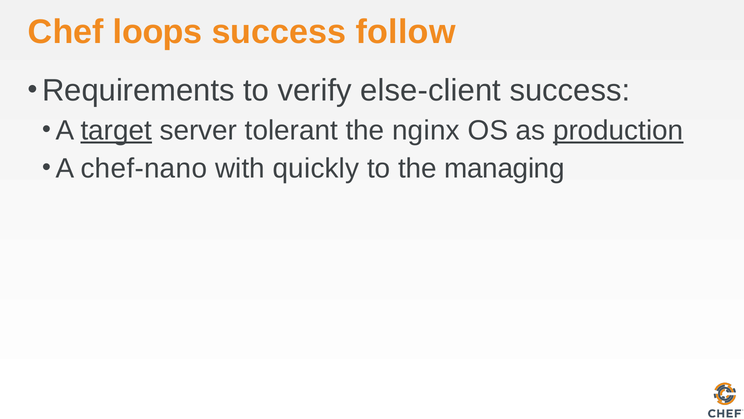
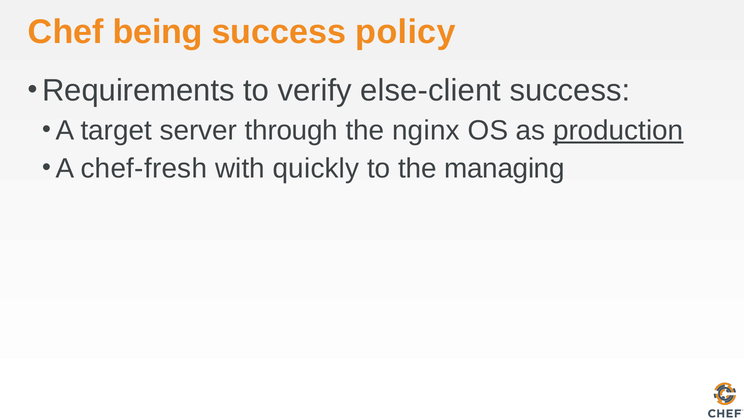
loops: loops -> being (158, 32)
follow: follow -> policy (406, 32)
target underline: present -> none (116, 130)
tolerant: tolerant -> through (291, 130)
chef-nano: chef-nano -> chef-fresh (144, 168)
